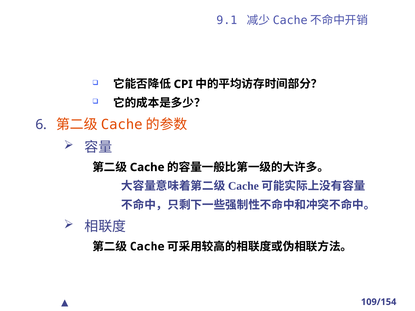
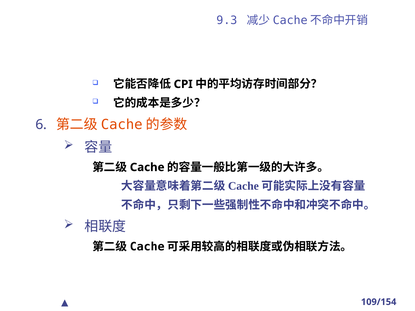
9.1: 9.1 -> 9.3 (227, 20)
